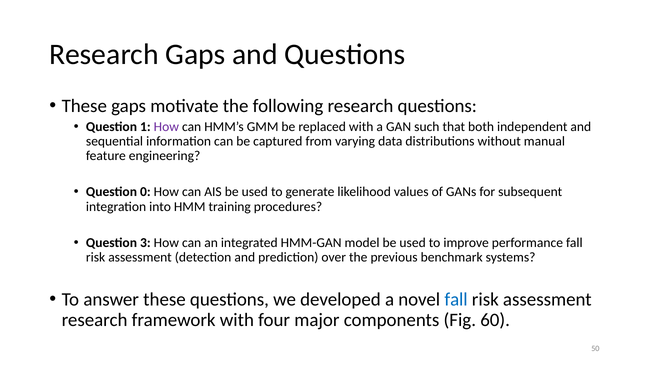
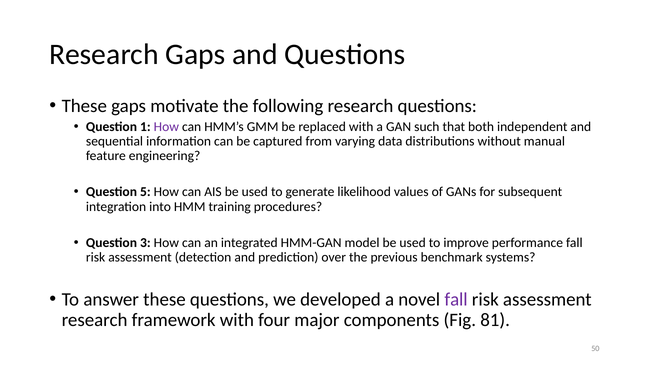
0: 0 -> 5 (145, 192)
fall colour: blue -> purple (456, 299)
60: 60 -> 81 (495, 320)
